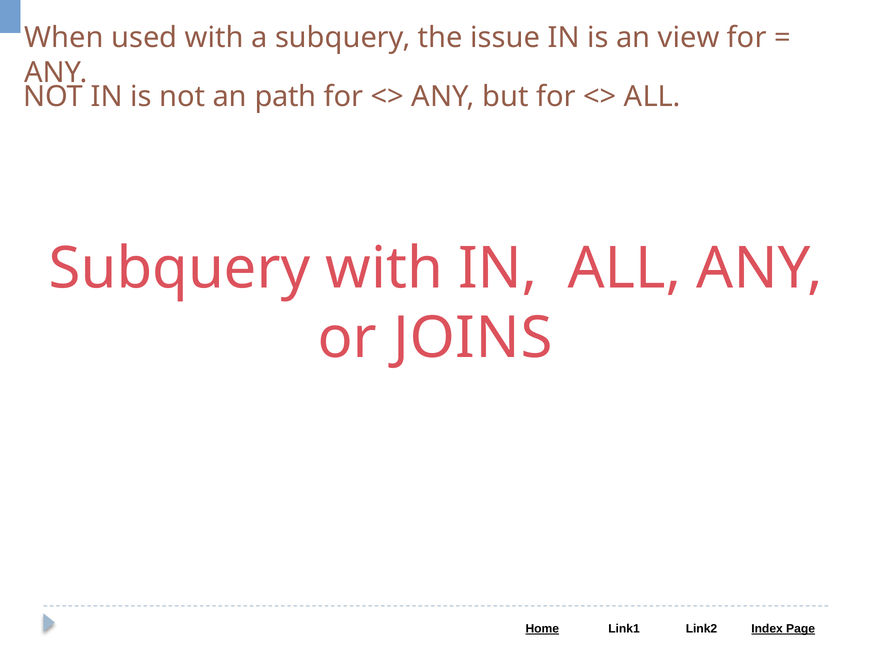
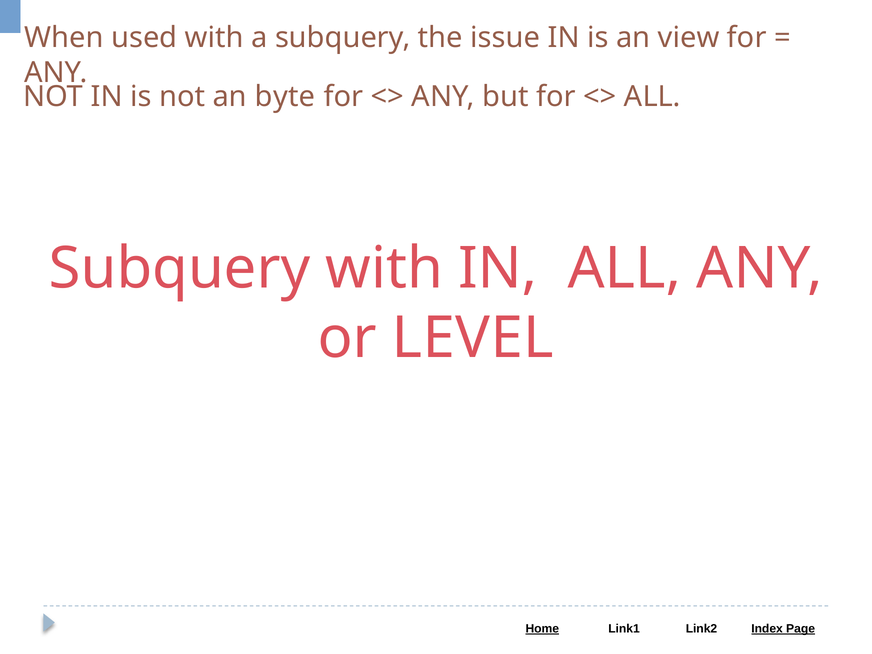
path: path -> byte (285, 96)
JOINS: JOINS -> LEVEL (473, 338)
